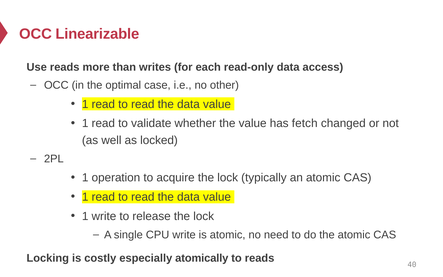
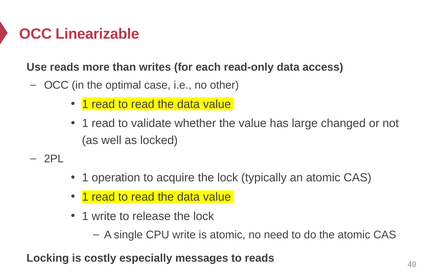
fetch: fetch -> large (305, 123)
atomically: atomically -> messages (202, 258)
